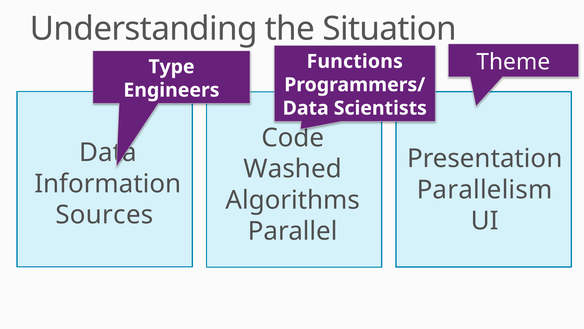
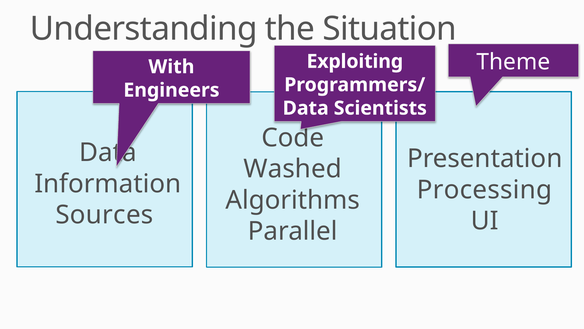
Functions: Functions -> Exploiting (355, 61)
Type: Type -> With (171, 67)
Parallelism: Parallelism -> Processing (485, 190)
